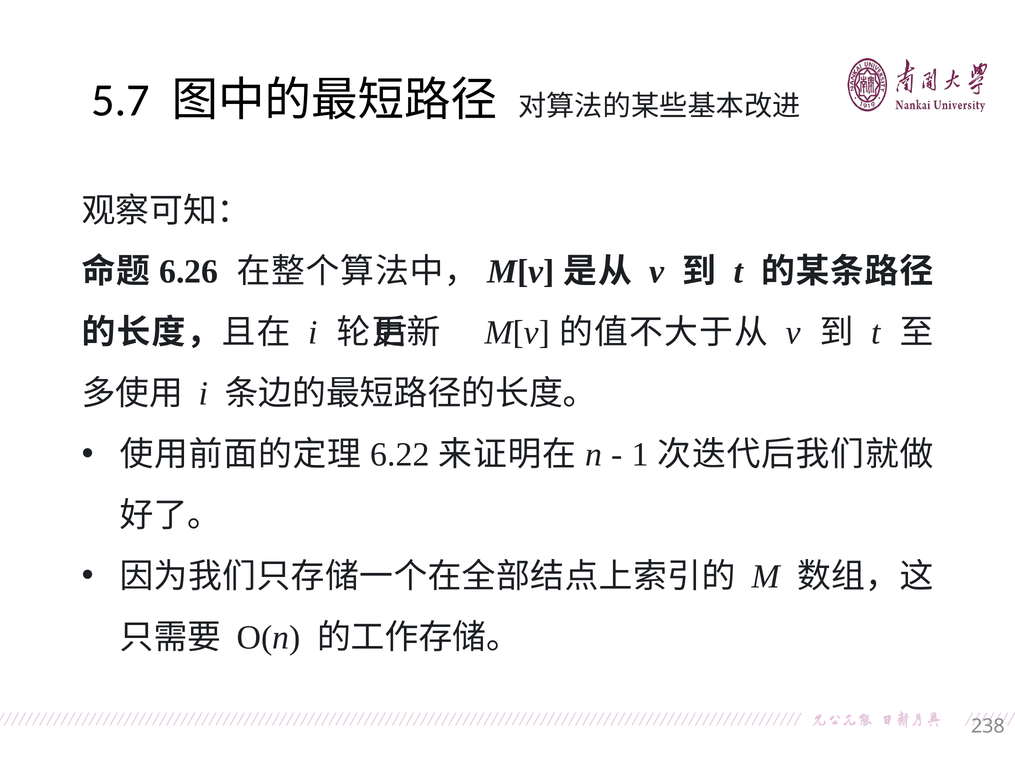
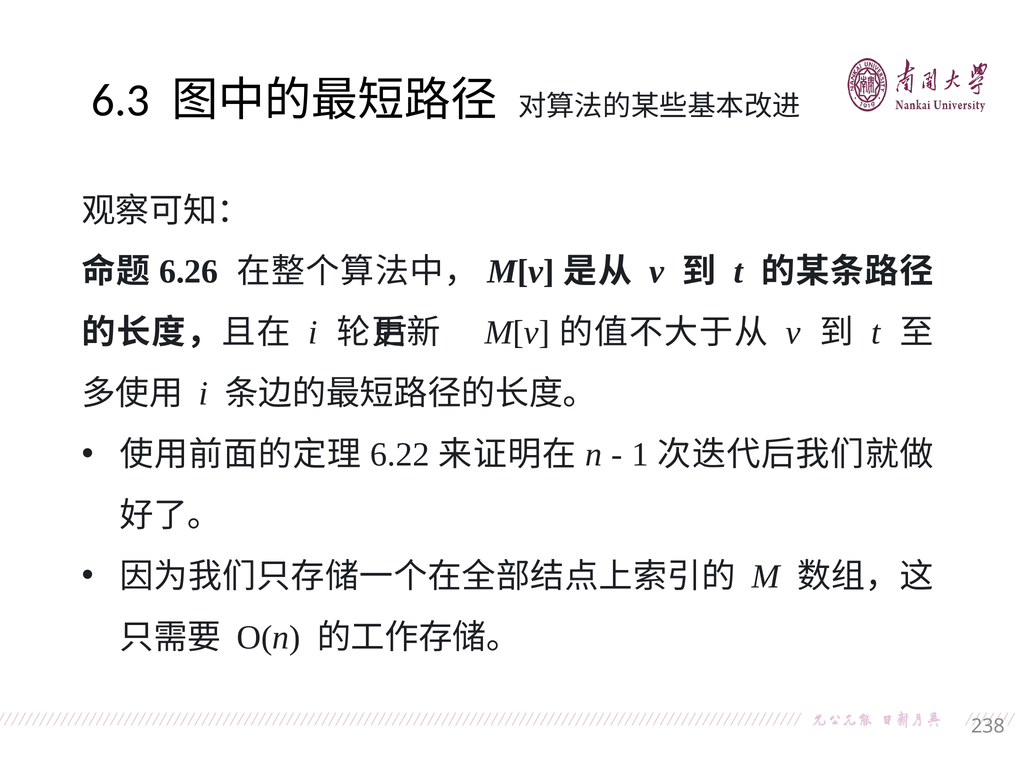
5.7: 5.7 -> 6.3 (120, 100)
